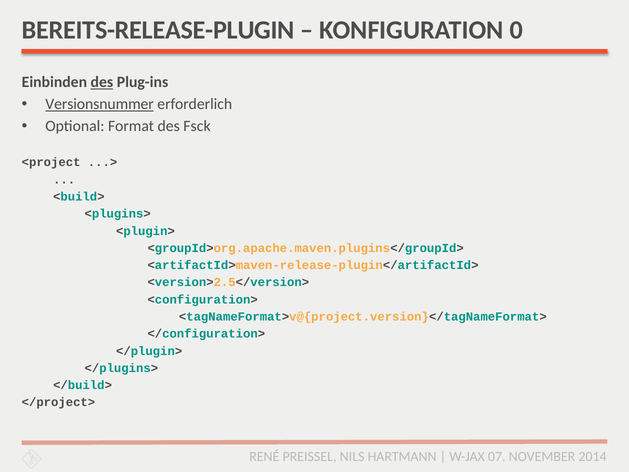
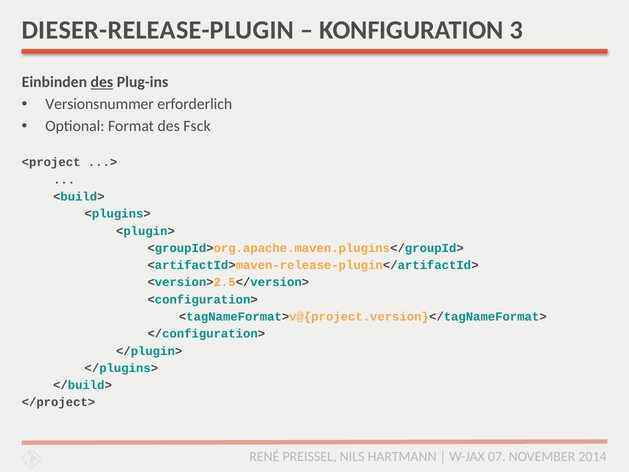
BEREITS-RELEASE-PLUGIN: BEREITS-RELEASE-PLUGIN -> DIESER-RELEASE-PLUGIN (158, 30)
0: 0 -> 3 (516, 30)
Versionsnummer underline: present -> none (100, 104)
